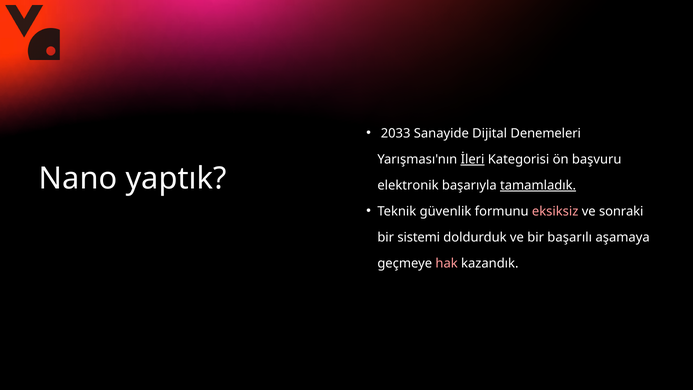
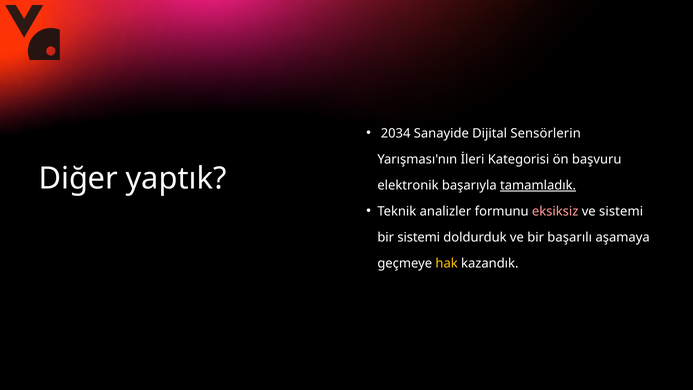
2033: 2033 -> 2034 (396, 133)
Denemeleri: Denemeleri -> Sensörlerin (546, 133)
İleri underline: present -> none (473, 159)
Nano: Nano -> Diğer (78, 178)
güvenlik: güvenlik -> analizler (445, 211)
ve sonraki: sonraki -> sistemi (621, 211)
hak colour: pink -> yellow (447, 263)
